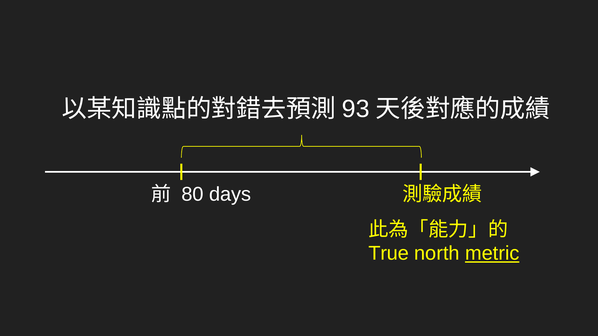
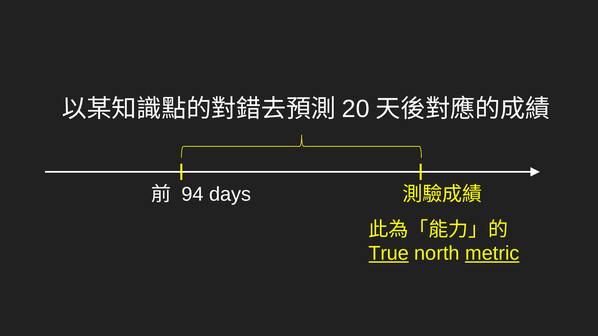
93: 93 -> 20 (356, 109)
80: 80 -> 94 (192, 195)
True underline: none -> present (389, 254)
